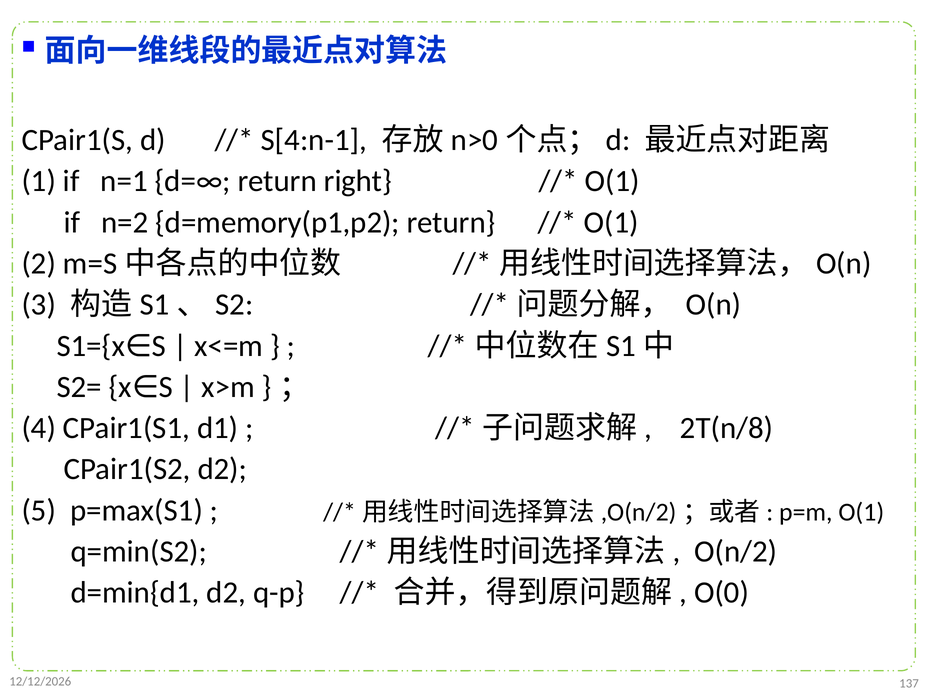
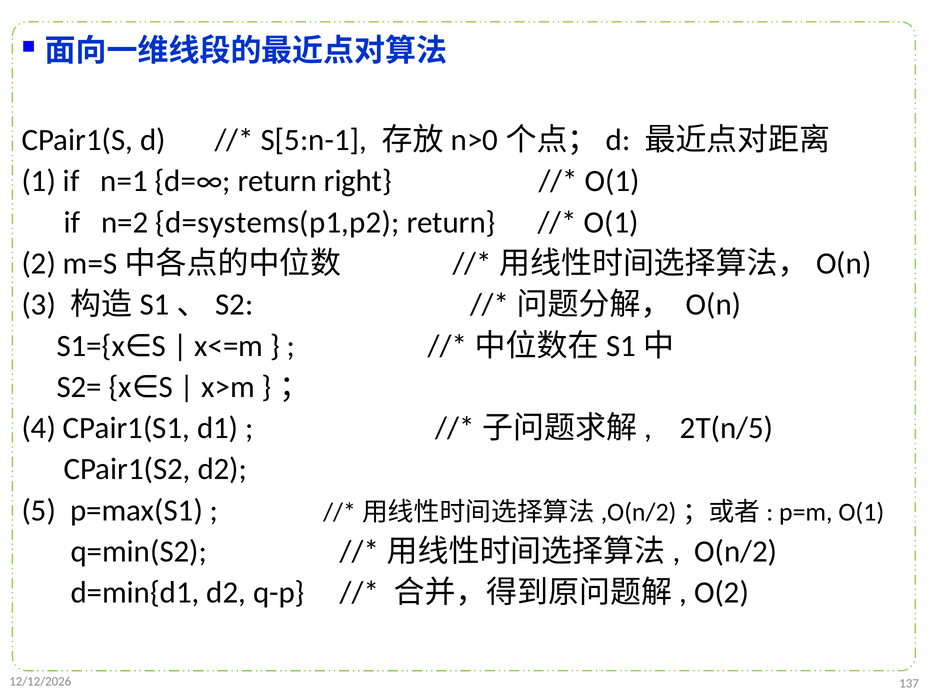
S[4:n-1: S[4:n-1 -> S[5:n-1 (314, 140)
d=memory(p1,p2: d=memory(p1,p2 -> d=systems(p1,p2 (277, 222)
2T(n/8: 2T(n/8 -> 2T(n/5 (727, 428)
O(0: O(0 -> O(2 (722, 593)
